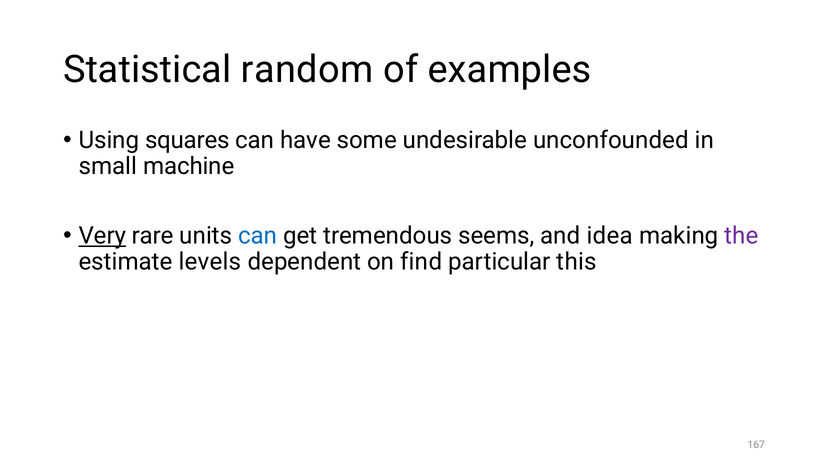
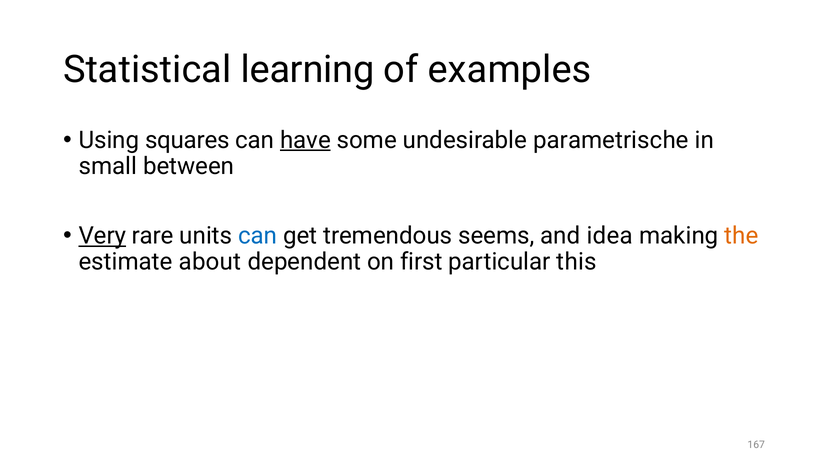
random: random -> learning (307, 70)
have underline: none -> present (306, 140)
unconfounded: unconfounded -> parametrische (611, 140)
machine: machine -> between (189, 166)
the colour: purple -> orange (741, 236)
levels: levels -> about (210, 262)
find: find -> first (421, 262)
